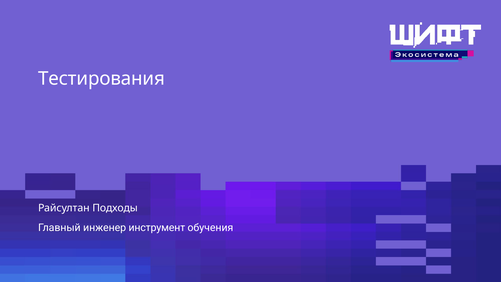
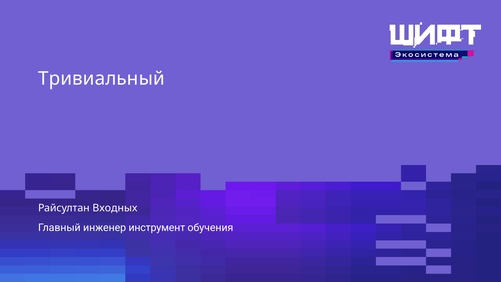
Тестирования: Тестирования -> Тривиальный (101, 78)
Подходы: Подходы -> Входных (115, 208)
